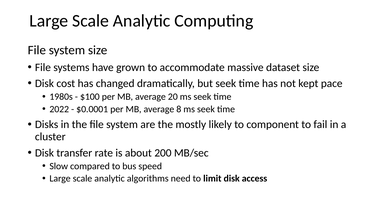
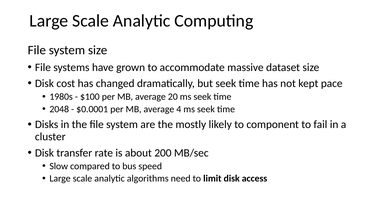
2022: 2022 -> 2048 (59, 109)
8: 8 -> 4 (179, 109)
